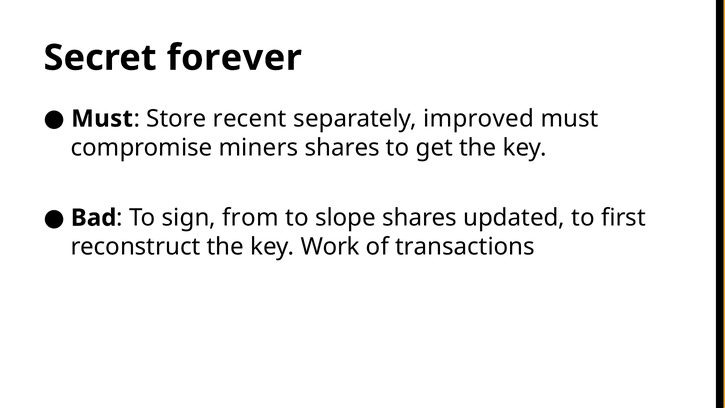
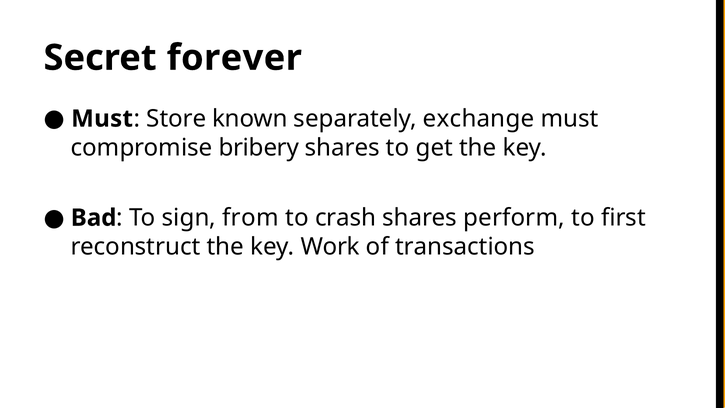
recent: recent -> known (250, 119)
improved: improved -> exchange (479, 119)
miners: miners -> bribery (259, 148)
slope: slope -> crash (346, 218)
updated: updated -> perform (514, 218)
